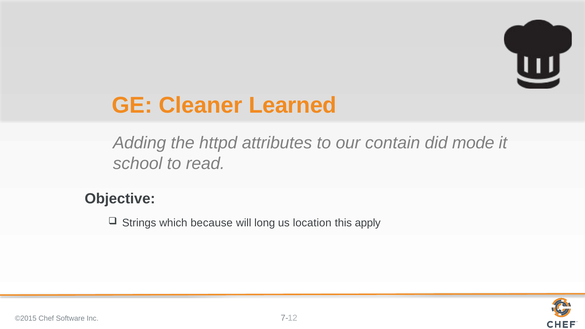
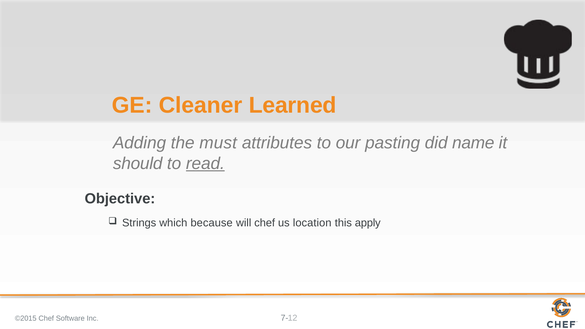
httpd: httpd -> must (218, 143)
contain: contain -> pasting (393, 143)
mode: mode -> name (473, 143)
school: school -> should (138, 164)
read underline: none -> present (205, 164)
will long: long -> chef (265, 223)
